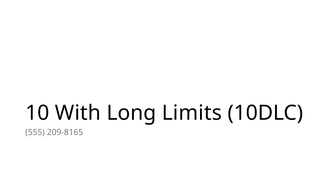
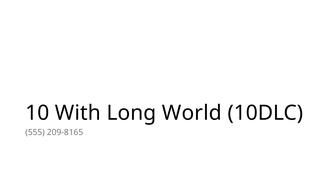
Limits: Limits -> World (192, 113)
